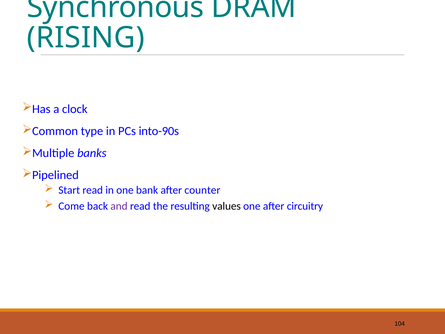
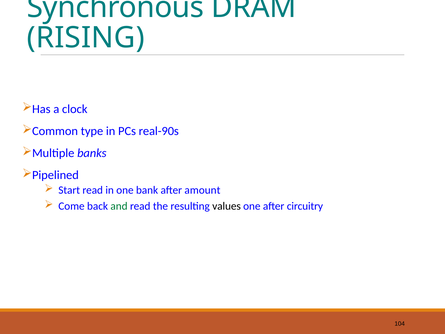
into-90s: into-90s -> real-90s (159, 131)
counter: counter -> amount (202, 190)
and colour: purple -> green (119, 206)
